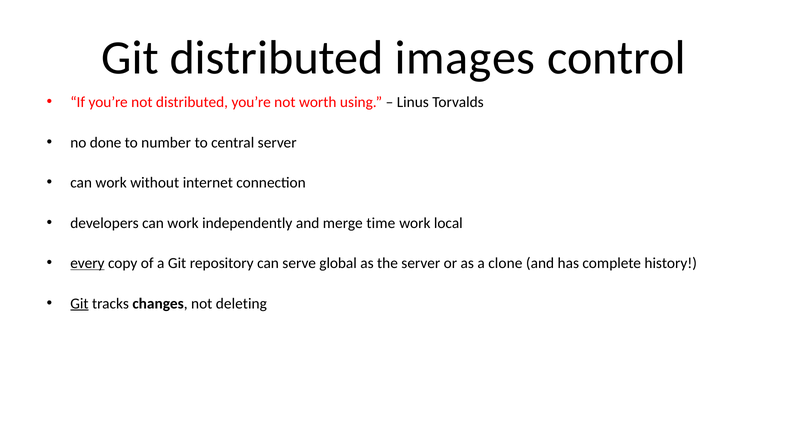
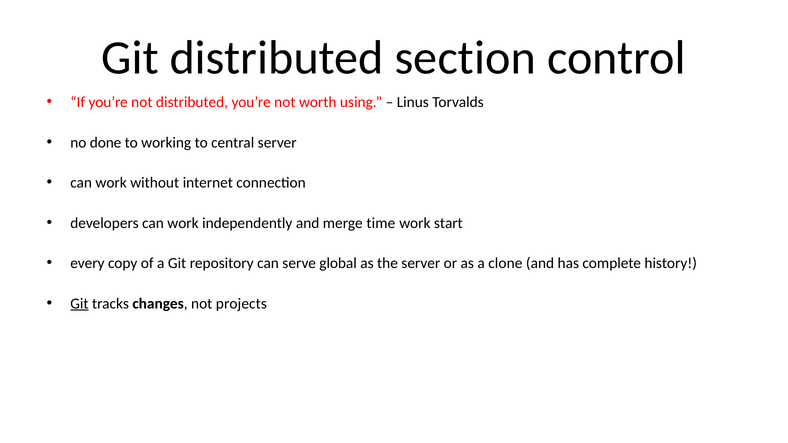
images: images -> section (465, 58)
number: number -> working (166, 143)
local: local -> start (448, 223)
every underline: present -> none (87, 263)
deleting: deleting -> projects (241, 304)
